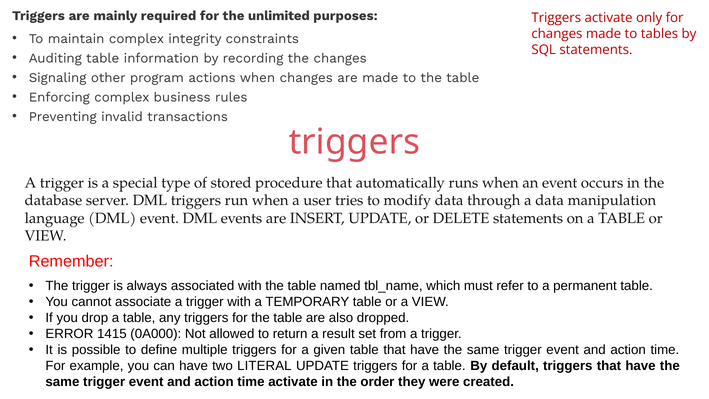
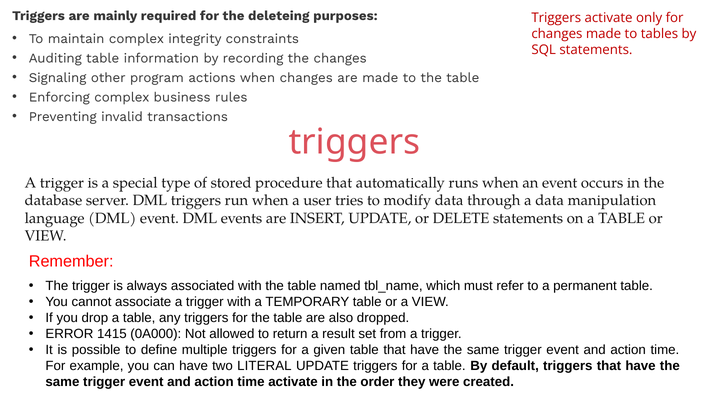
unlimited: unlimited -> deleteing (279, 16)
